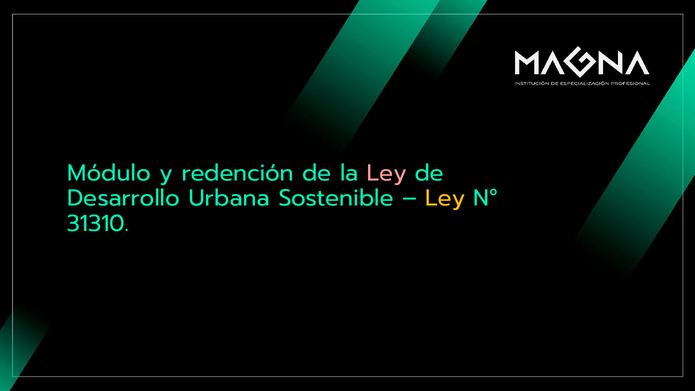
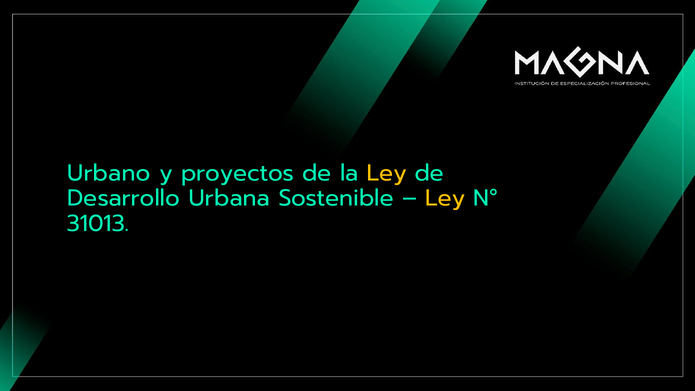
Módulo: Módulo -> Urbano (109, 173)
redención: redención -> proyectos (238, 173)
Ley colour: pink -> yellow (387, 173)
31310: 31310 -> 31013 (98, 223)
